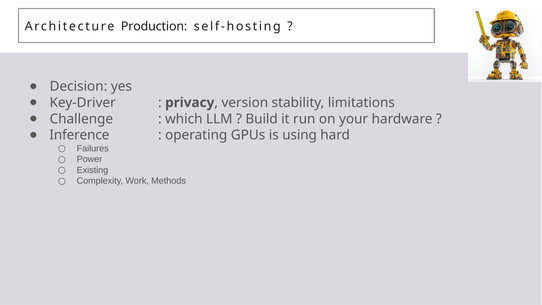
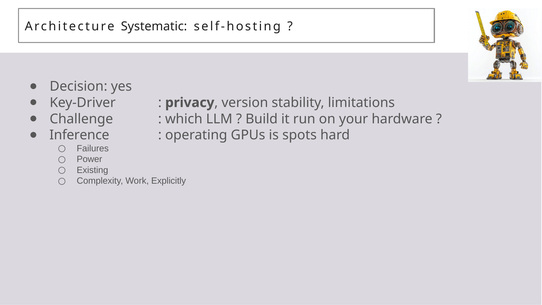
Production: Production -> Systematic (154, 26)
using: using -> spots (300, 135)
Methods: Methods -> Explicitly (169, 181)
